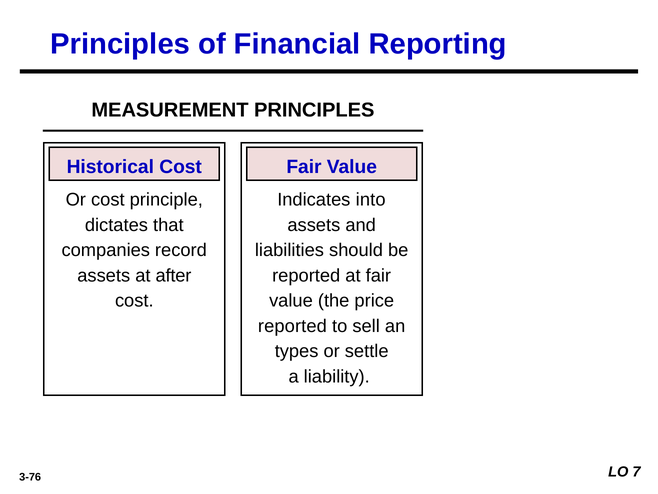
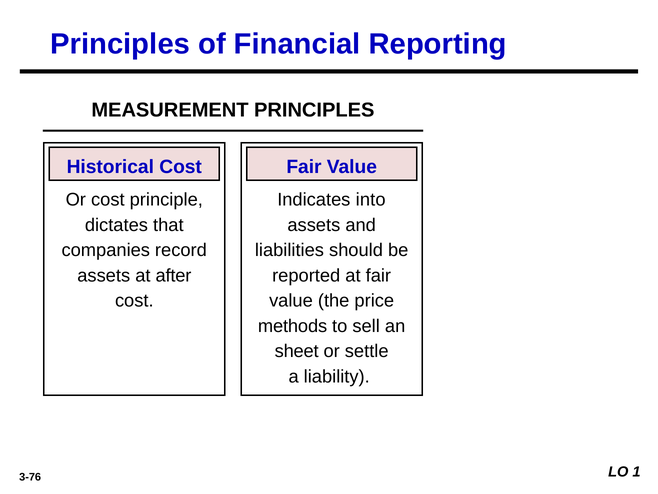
reported: reported -> methods (293, 326)
types: types -> sheet (297, 351)
7: 7 -> 1 (636, 471)
